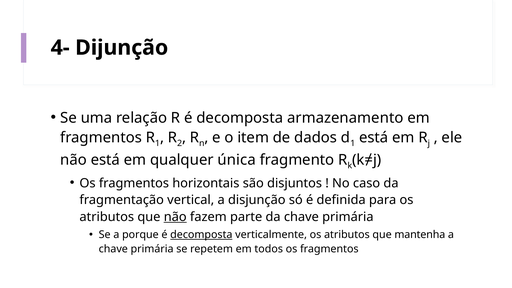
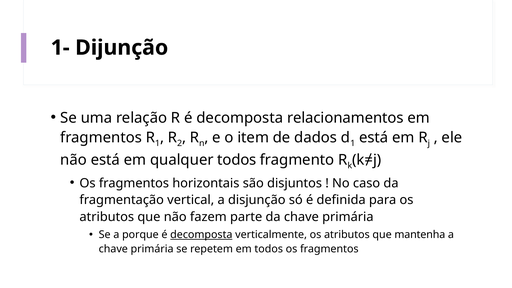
4-: 4- -> 1- (60, 48)
armazenamento: armazenamento -> relacionamentos (345, 118)
qualquer única: única -> todos (237, 160)
não underline: present -> none (175, 217)
